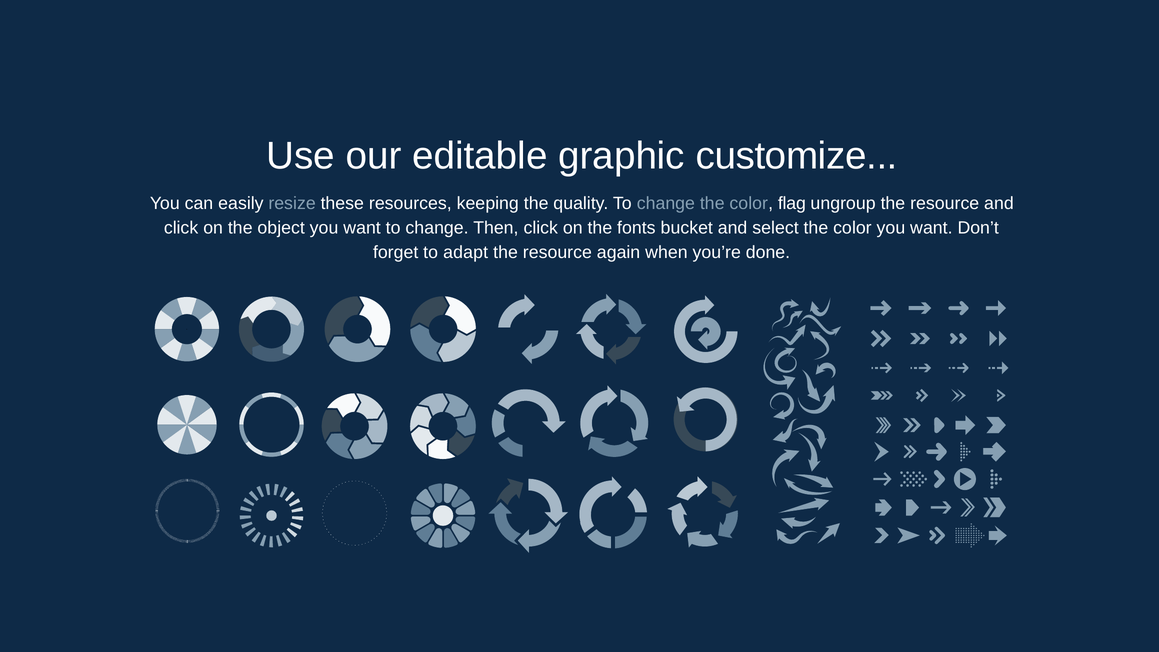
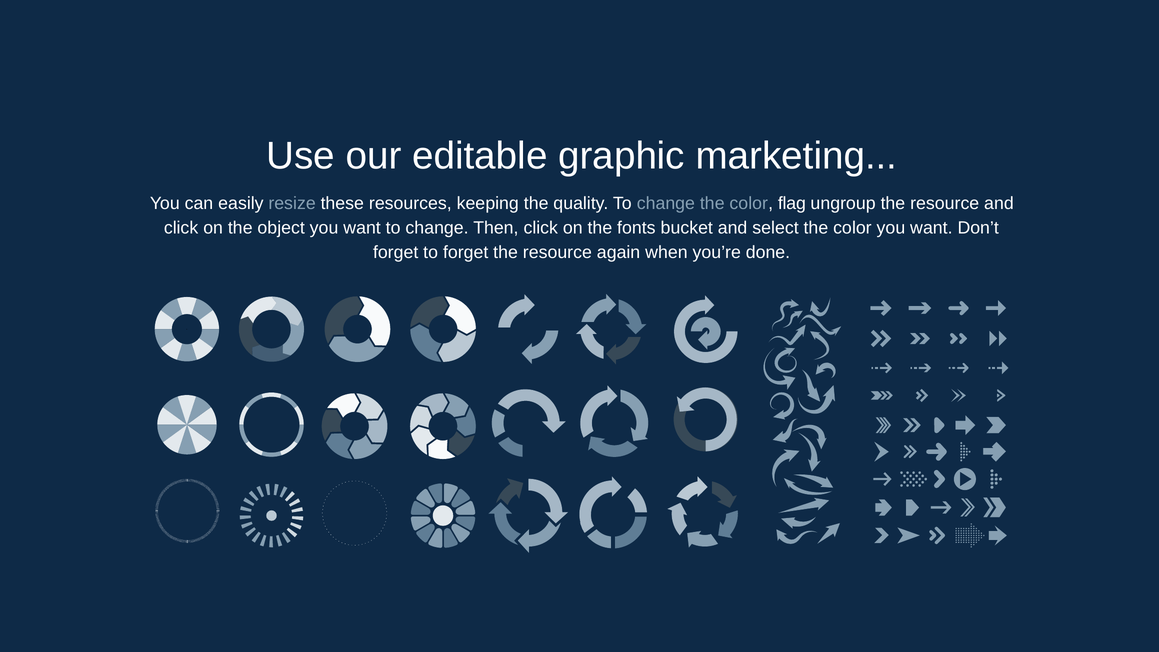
customize: customize -> marketing (796, 156)
to adapt: adapt -> forget (466, 252)
